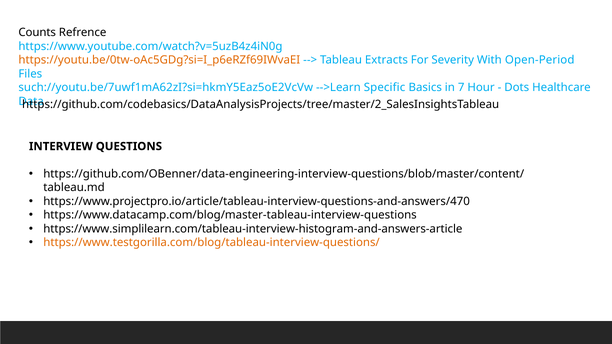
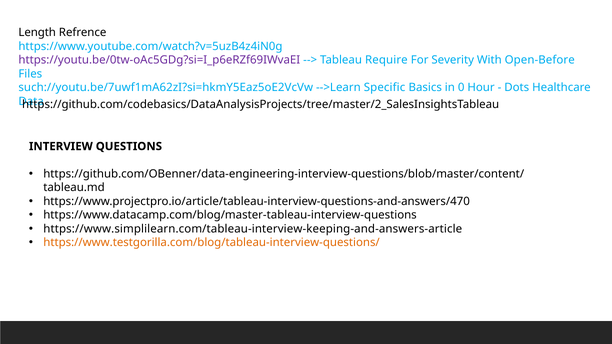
Counts: Counts -> Length (37, 33)
https://youtu.be/0tw-oAc5GDg?si=I_p6eRZf69IWvaEI colour: orange -> purple (159, 60)
Extracts: Extracts -> Require (386, 60)
Open-Period: Open-Period -> Open-Before (540, 60)
7: 7 -> 0 (461, 88)
https://www.simplilearn.com/tableau-interview-histogram-and-answers-article: https://www.simplilearn.com/tableau-interview-histogram-and-answers-article -> https://www.simplilearn.com/tableau-interview-keeping-and-answers-article (253, 229)
